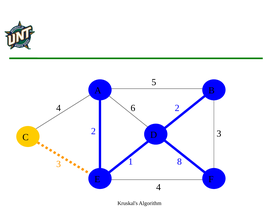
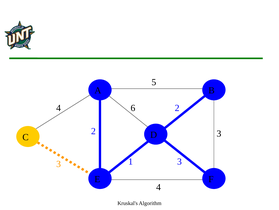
1 8: 8 -> 3 (179, 161)
